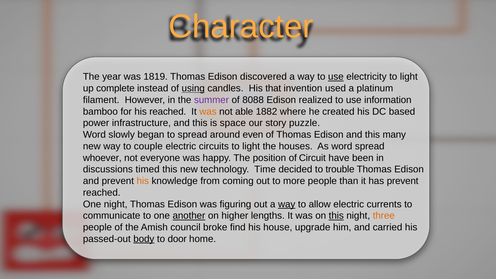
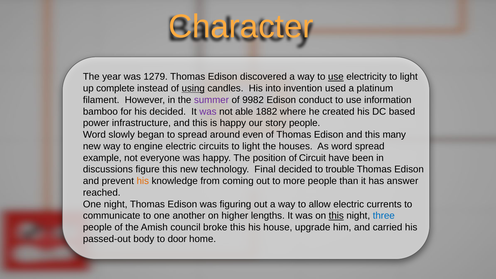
1819: 1819 -> 1279 (156, 77)
that: that -> into (273, 88)
8088: 8088 -> 9982 (253, 100)
realized: realized -> conduct (316, 100)
his reached: reached -> decided (168, 112)
was colour: orange -> purple (208, 112)
is space: space -> happy (233, 123)
story puzzle: puzzle -> people (305, 123)
couple: couple -> engine (148, 146)
whoever: whoever -> example (102, 158)
timed: timed -> figure (148, 169)
Time: Time -> Final (265, 169)
has prevent: prevent -> answer (403, 181)
way underline: present -> none (287, 204)
another underline: present -> none (189, 216)
three colour: orange -> blue (384, 216)
broke find: find -> this (238, 227)
body underline: present -> none (144, 239)
